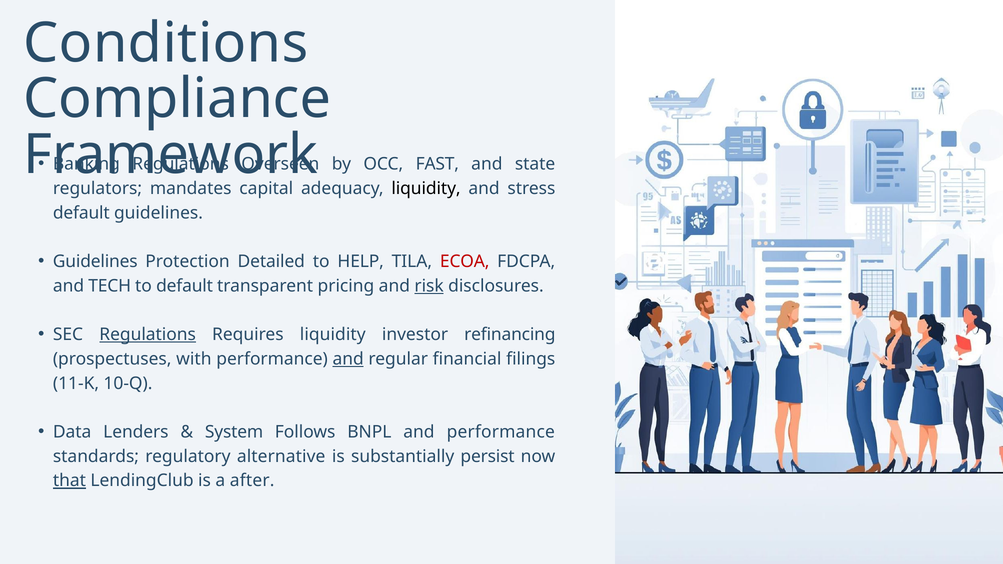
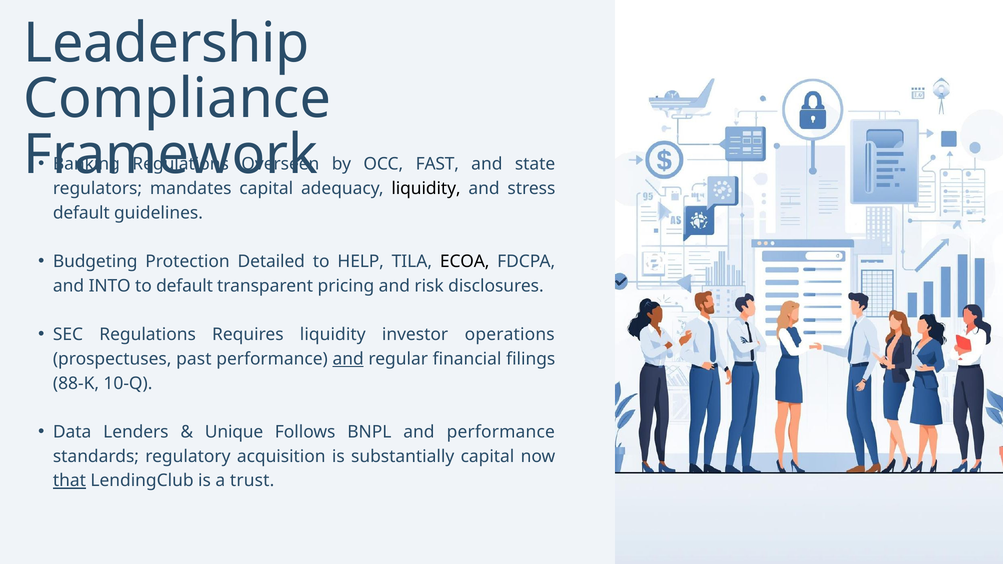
Conditions: Conditions -> Leadership (166, 43)
Guidelines: Guidelines -> Budgeting (95, 262)
ECOA colour: red -> black (465, 262)
TECH: TECH -> INTO (110, 286)
risk underline: present -> none (429, 286)
Regulations underline: present -> none (148, 335)
refinancing: refinancing -> operations (510, 335)
with: with -> past (194, 359)
11-K: 11-K -> 88-K (76, 383)
System: System -> Unique (234, 432)
alternative: alternative -> acquisition (281, 457)
substantially persist: persist -> capital (487, 457)
after: after -> trust (252, 481)
